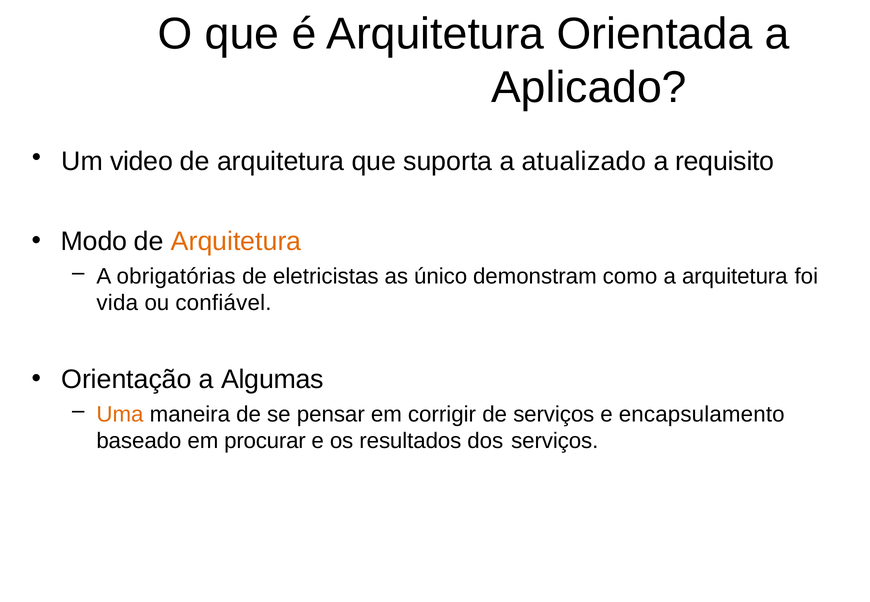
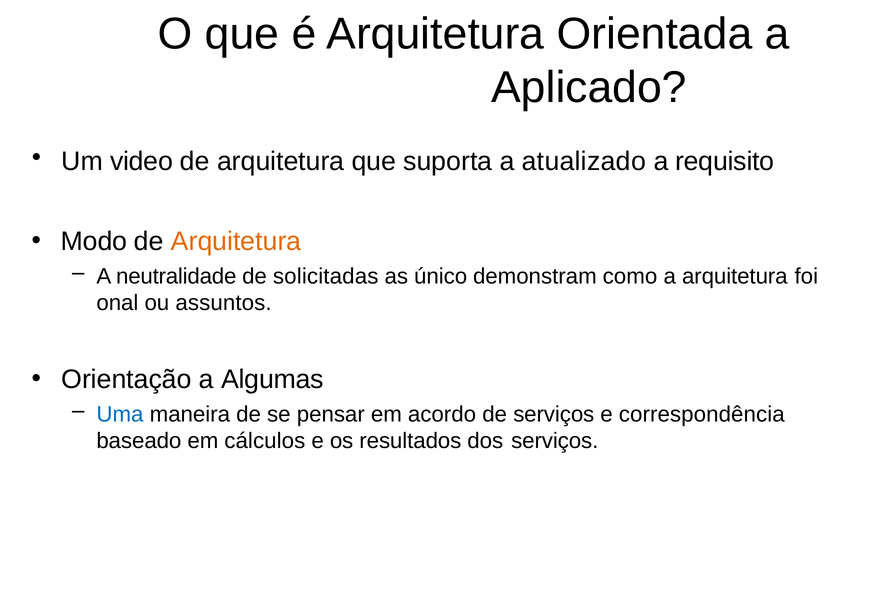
obrigatórias: obrigatórias -> neutralidade (176, 276)
eletricistas: eletricistas -> solicitadas (326, 276)
vida: vida -> onal (117, 303)
confiável: confiável -> assuntos (224, 303)
Uma colour: orange -> blue (120, 414)
corrigir: corrigir -> acordo (442, 414)
encapsulamento: encapsulamento -> correspondência (702, 414)
procurar: procurar -> cálculos (265, 441)
